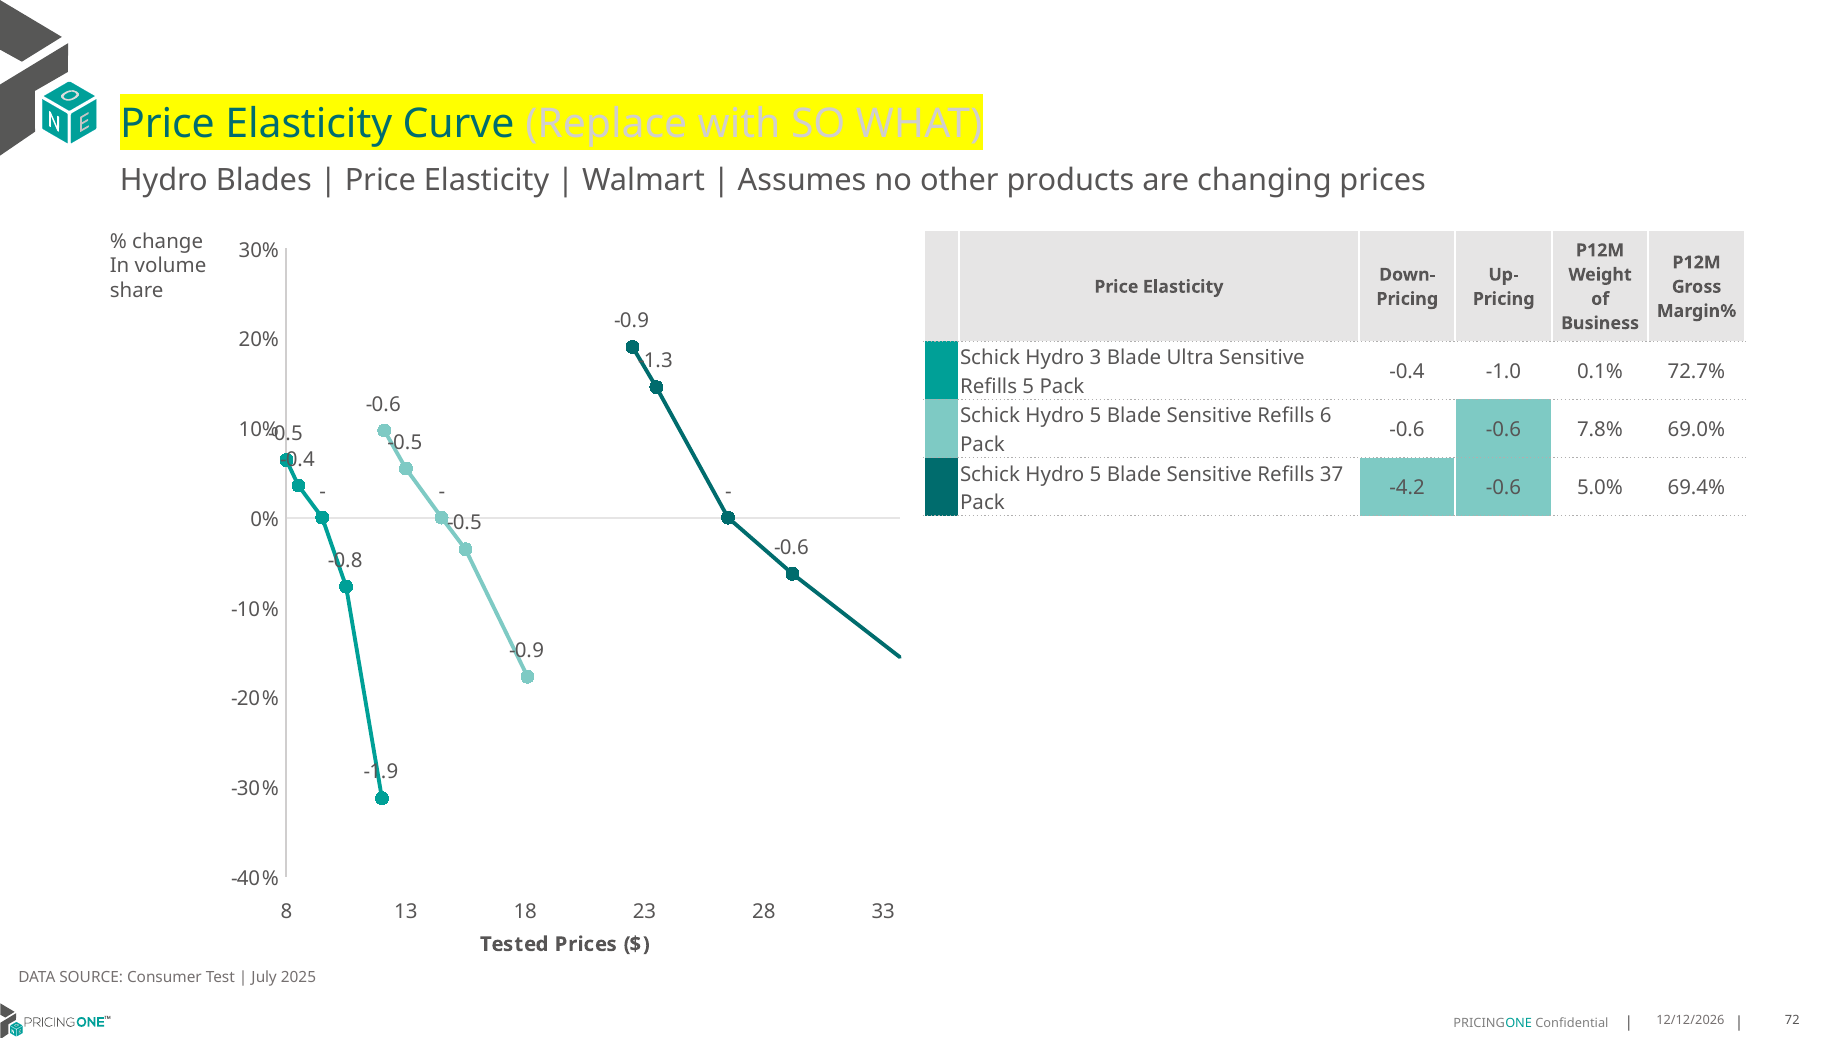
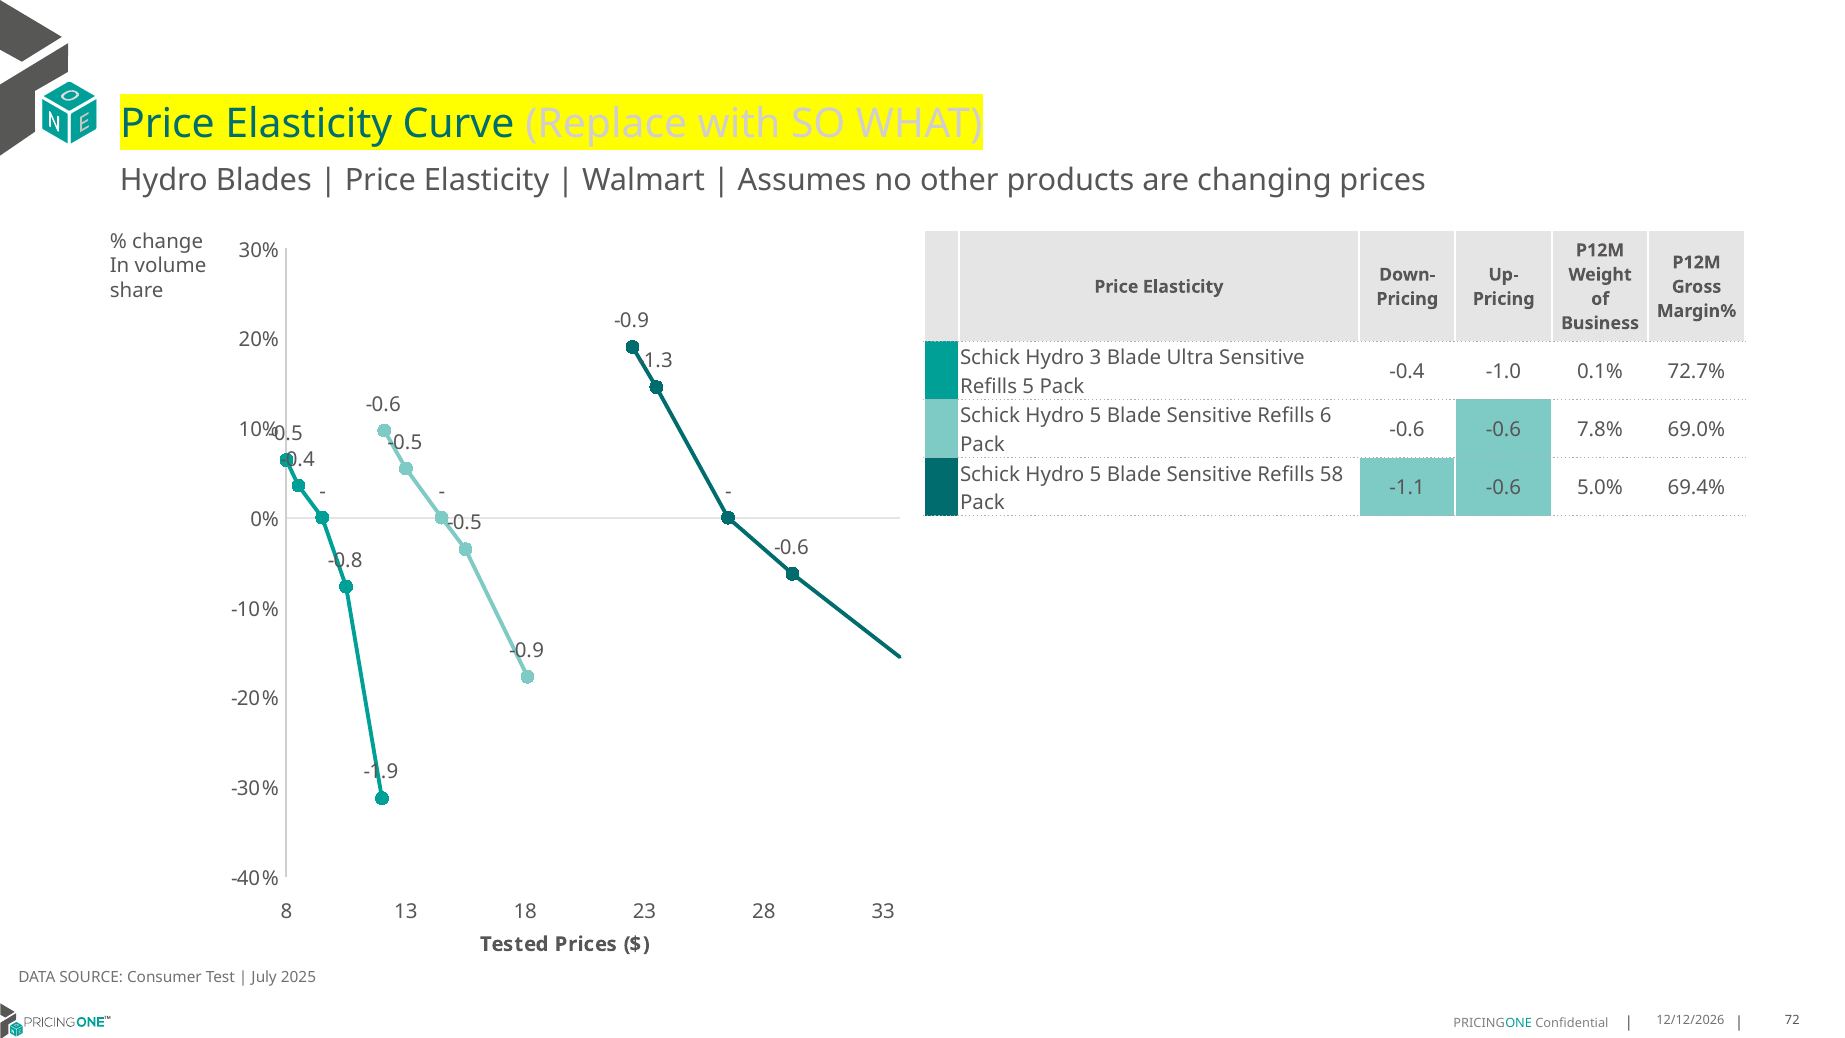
37: 37 -> 58 (1332, 474)
-4.2: -4.2 -> -1.1 (1407, 488)
